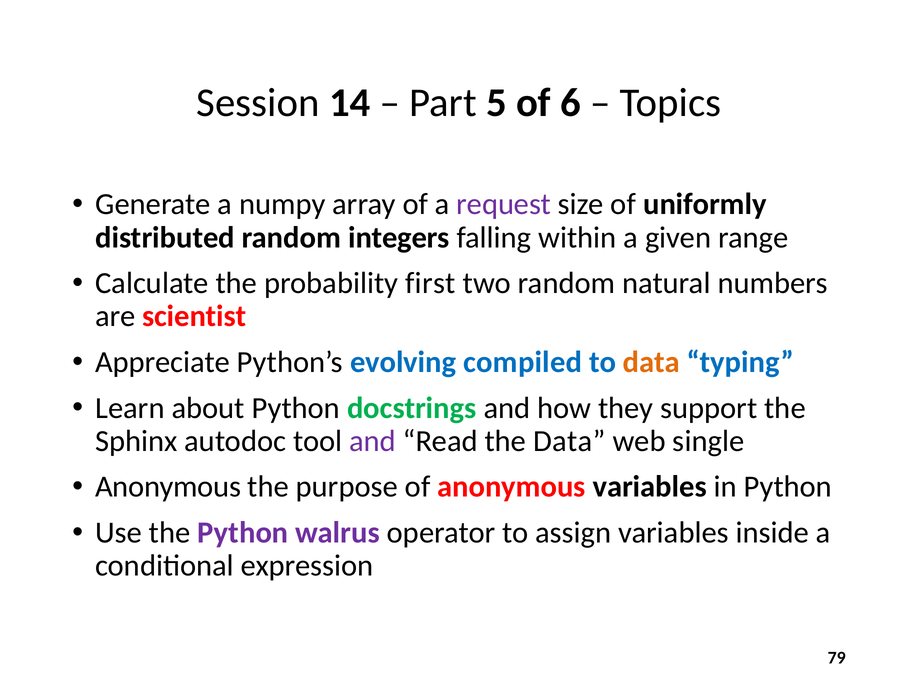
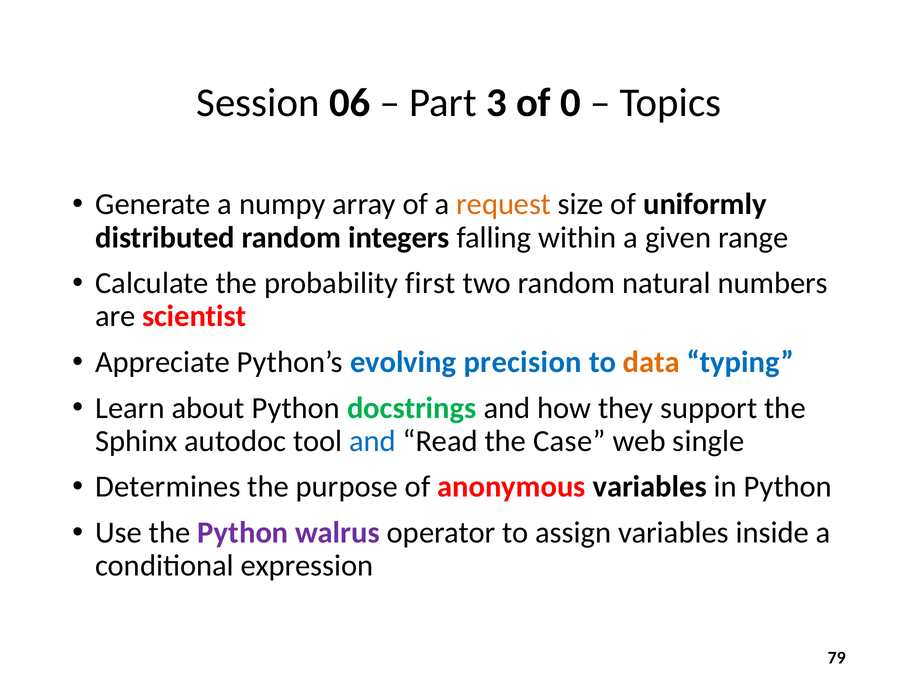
14: 14 -> 06 (350, 103)
5: 5 -> 3 (497, 103)
6: 6 -> 0 (570, 103)
request colour: purple -> orange (504, 204)
compiled: compiled -> precision (523, 362)
and colour: purple -> blue (373, 441)
the Data: Data -> Case (569, 441)
Anonymous: Anonymous -> Determines (168, 486)
